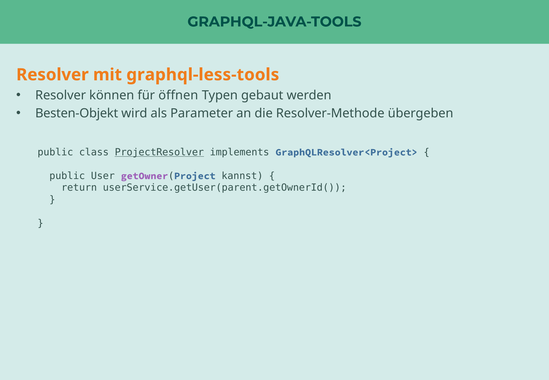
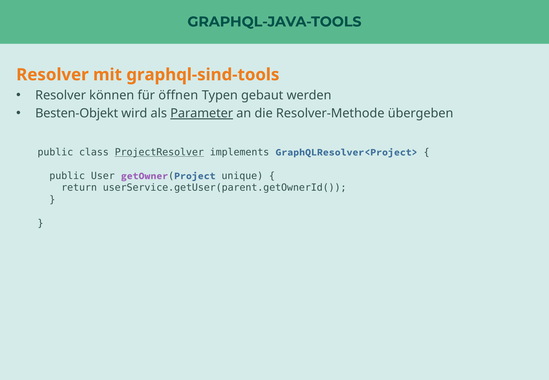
graphql-less-tools: graphql-less-tools -> graphql-sind-tools (203, 75)
Parameter underline: none -> present (202, 113)
kannst: kannst -> unique (242, 176)
